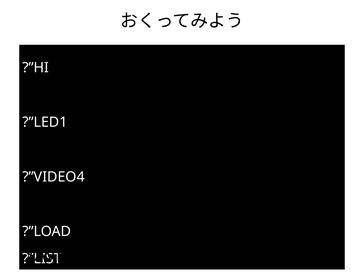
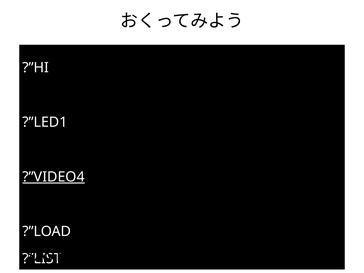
?”VIDEO4 underline: none -> present (54, 177)
